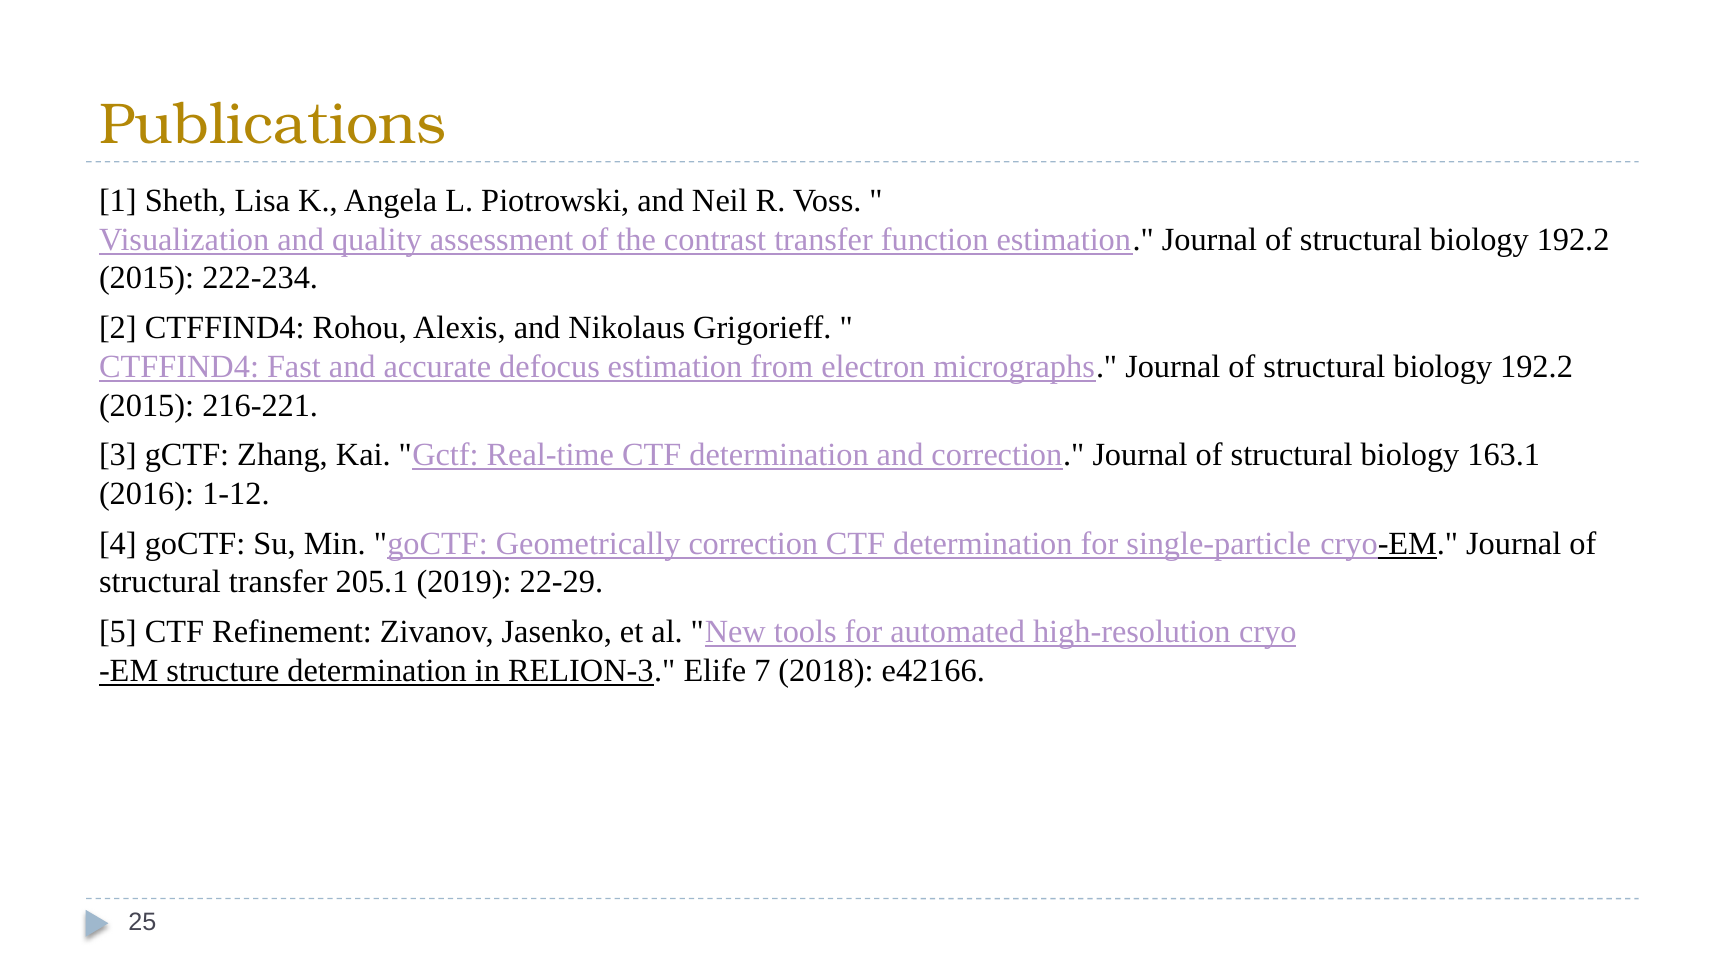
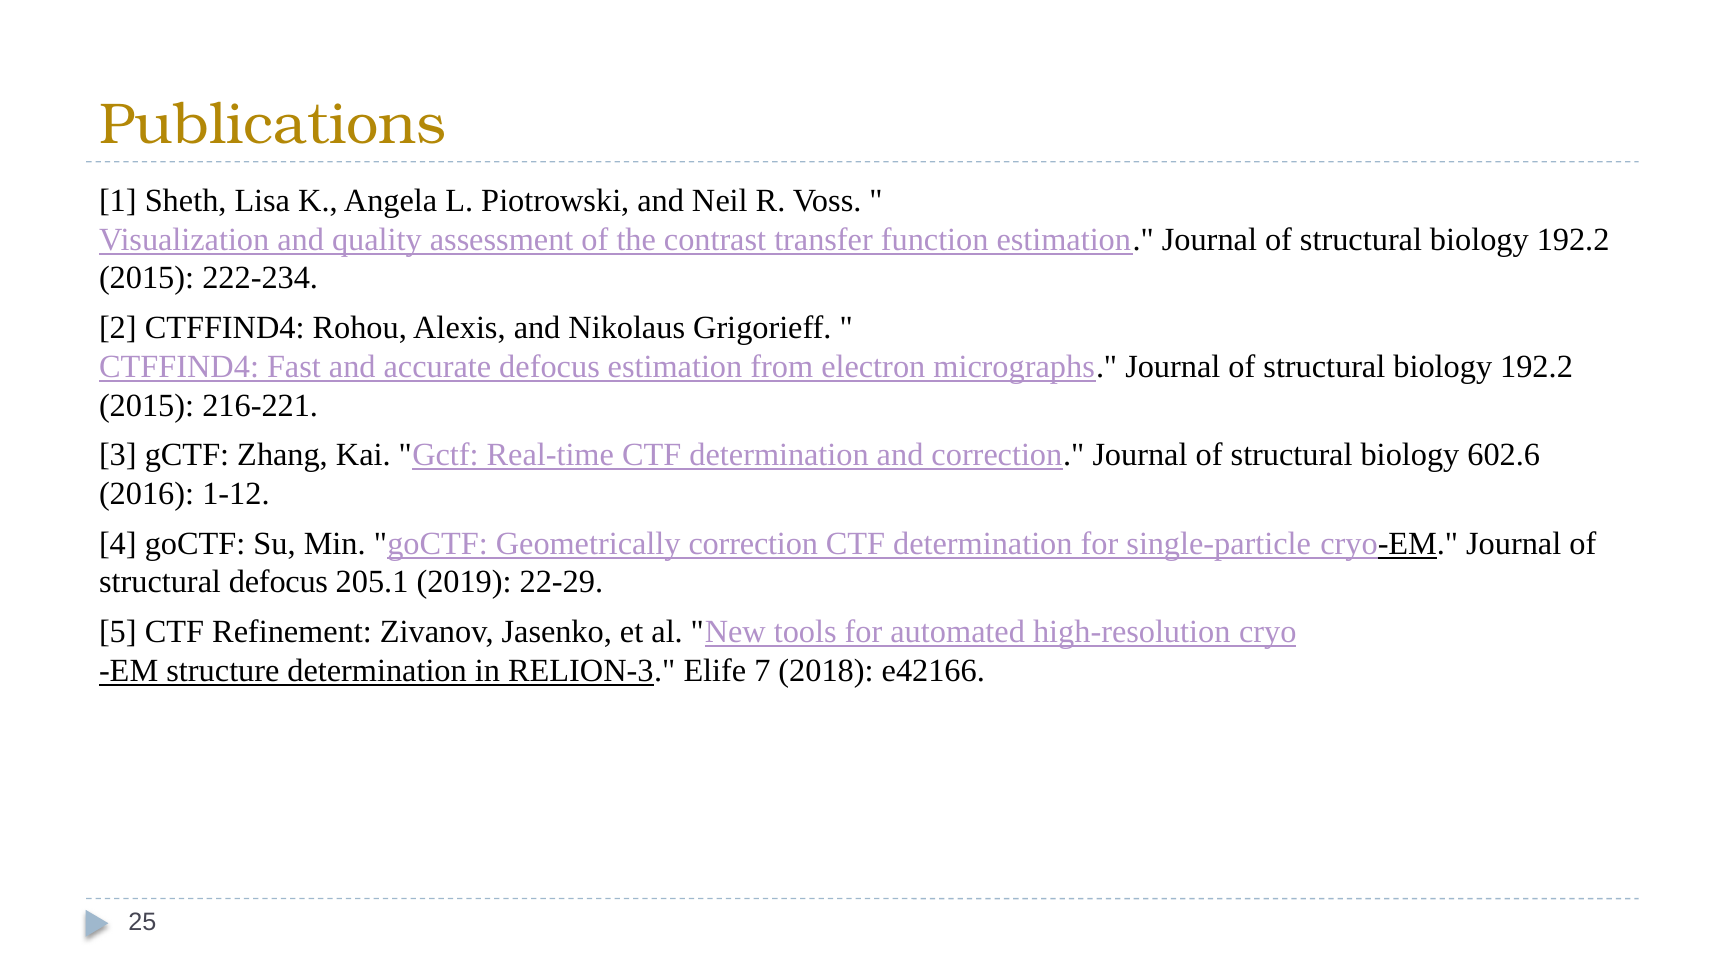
163.1: 163.1 -> 602.6 (1504, 455)
structural transfer: transfer -> defocus (278, 582)
